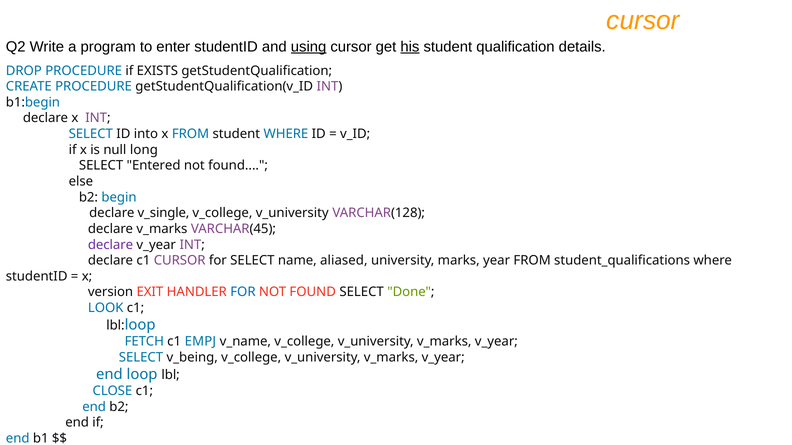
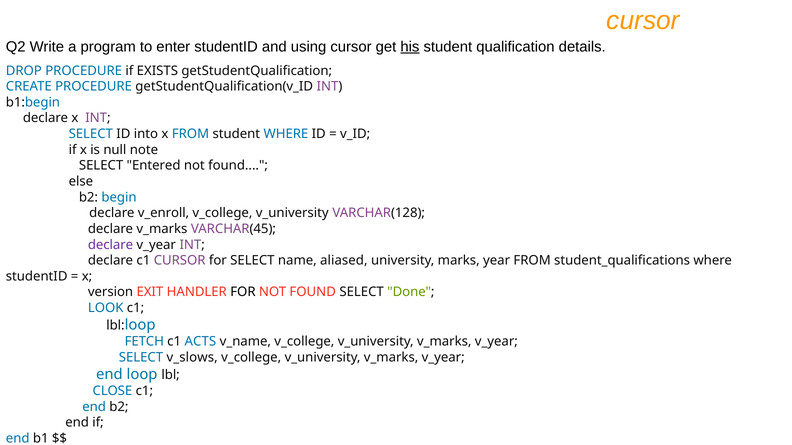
using underline: present -> none (309, 47)
long: long -> note (144, 150)
v_single: v_single -> v_enroll (163, 213)
FOR colour: blue -> black (243, 292)
EMPJ: EMPJ -> ACTS (200, 342)
v_being: v_being -> v_slows (192, 358)
